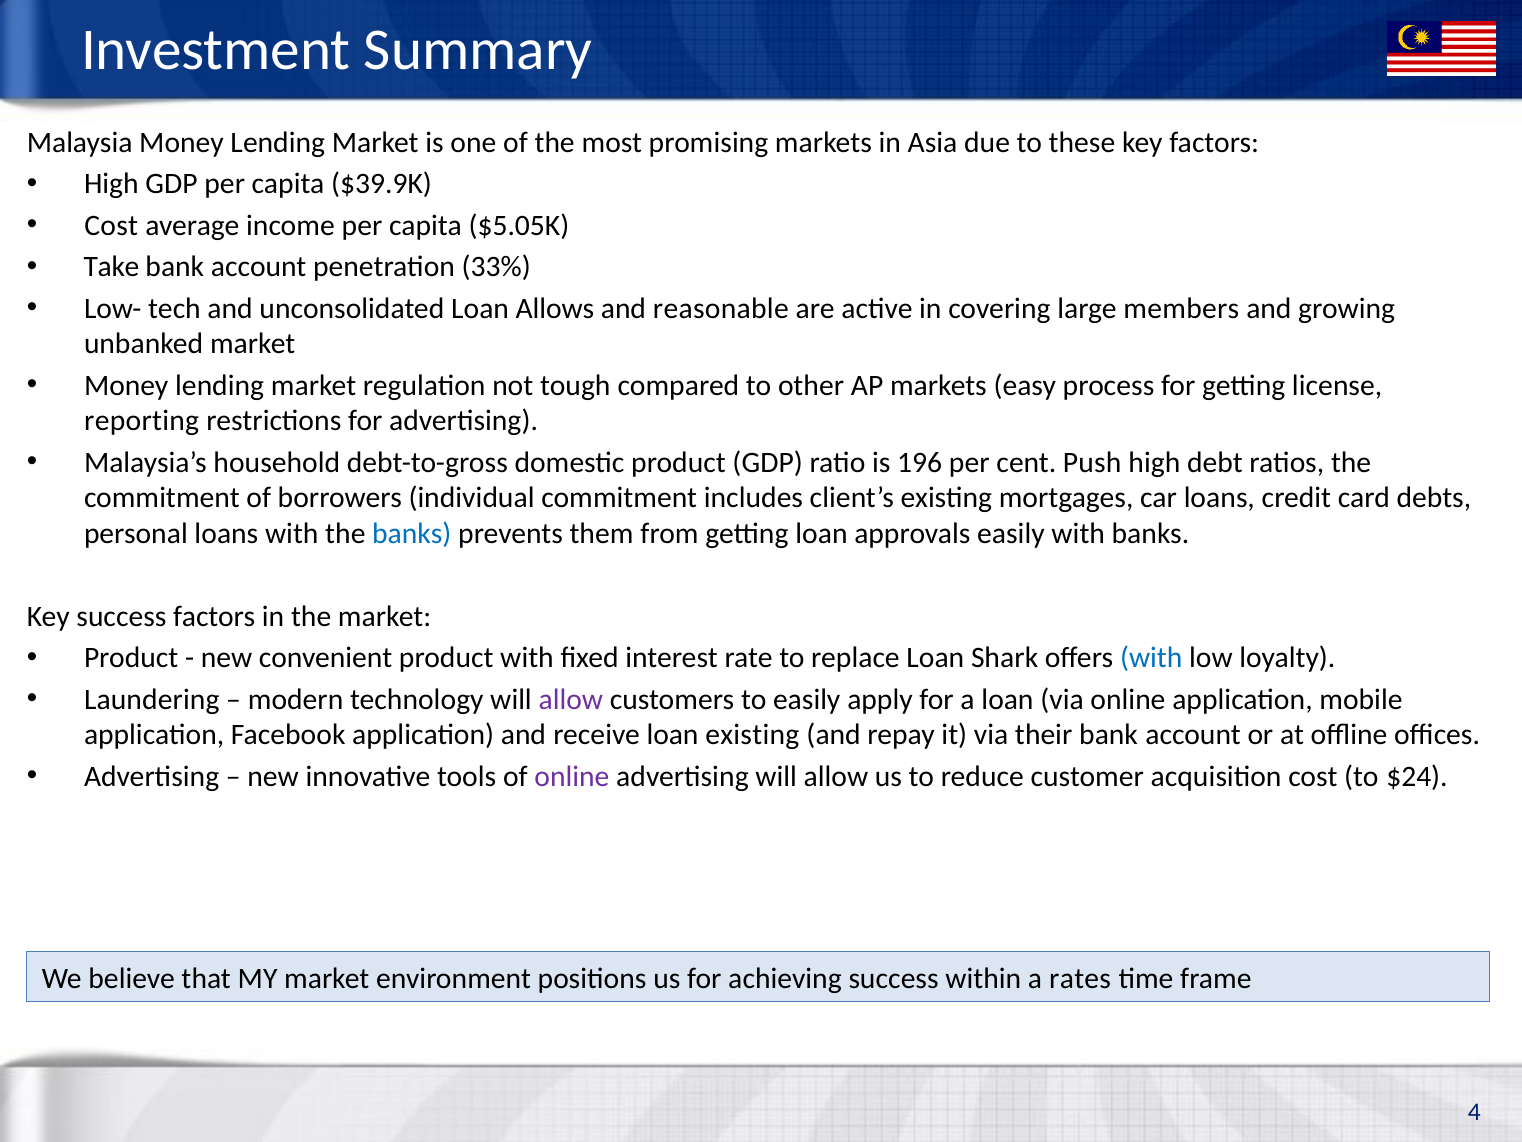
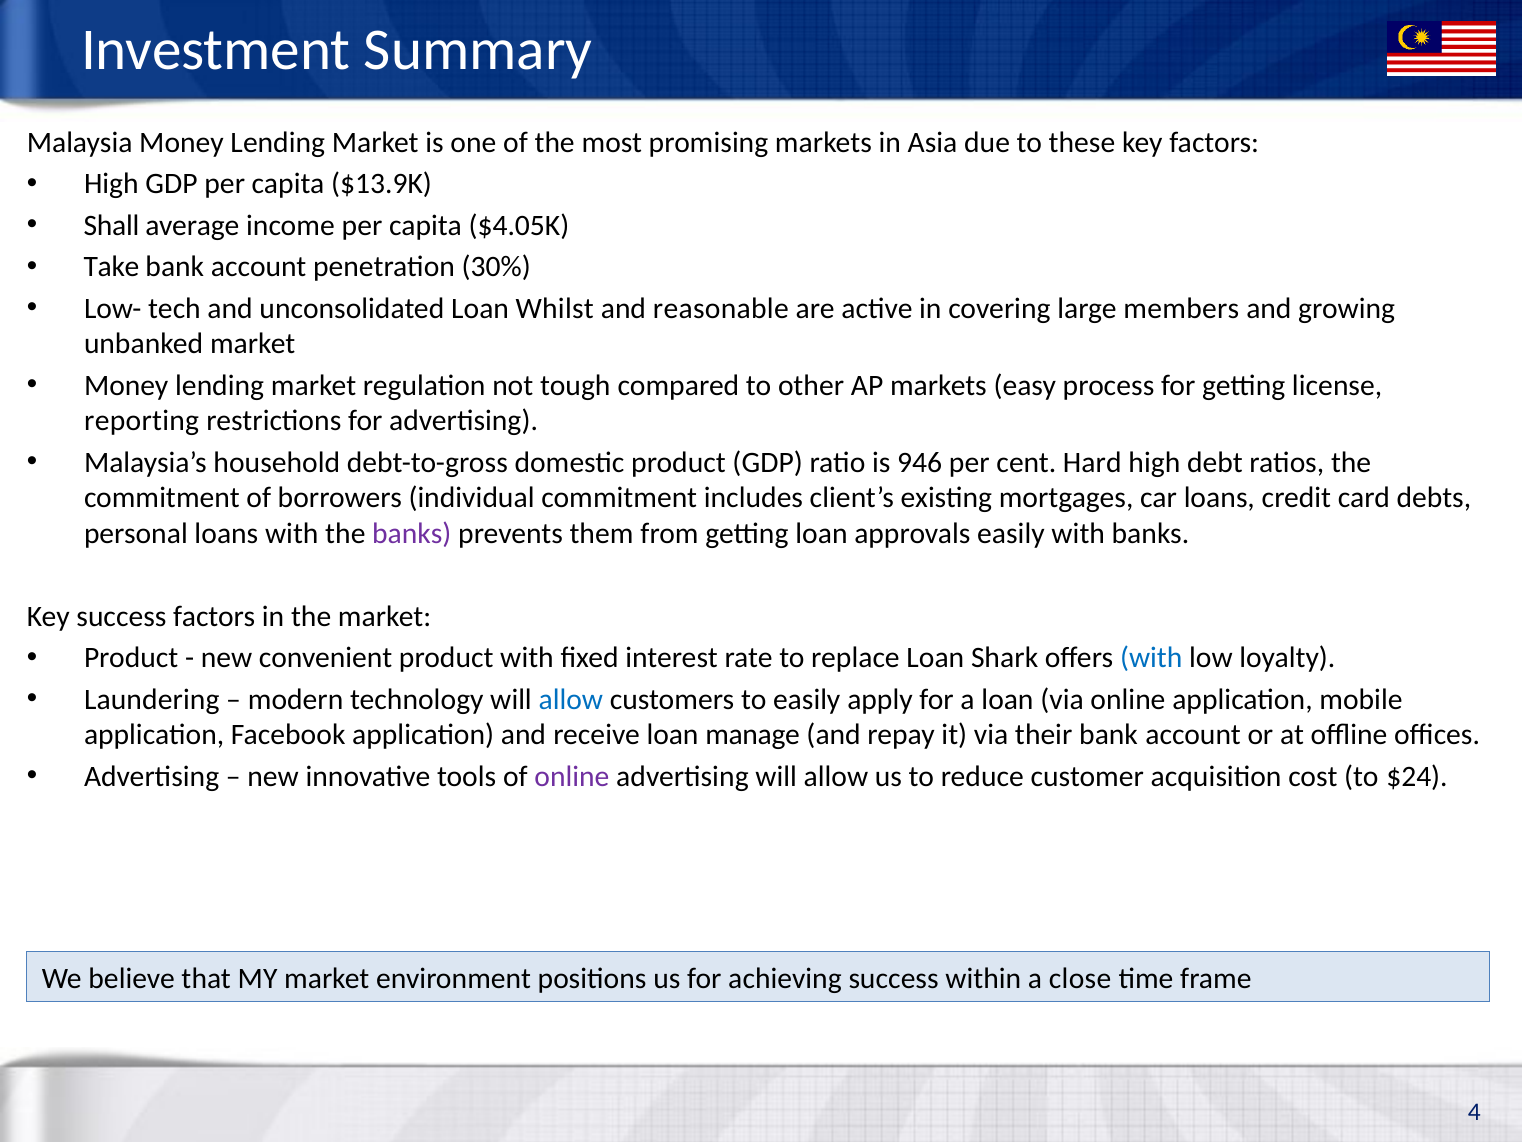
$39.9K: $39.9K -> $13.9K (382, 184)
Cost: Cost -> Shall (111, 225)
$5.05K: $5.05K -> $4.05K (519, 225)
33%: 33% -> 30% (496, 267)
Allows: Allows -> Whilst (555, 308)
196: 196 -> 946 (920, 462)
Push: Push -> Hard (1092, 462)
banks colour: blue -> purple (412, 533)
allow colour: purple -> blue (571, 699)
loan existing: existing -> manage (753, 735)
rates: rates -> close (1080, 978)
